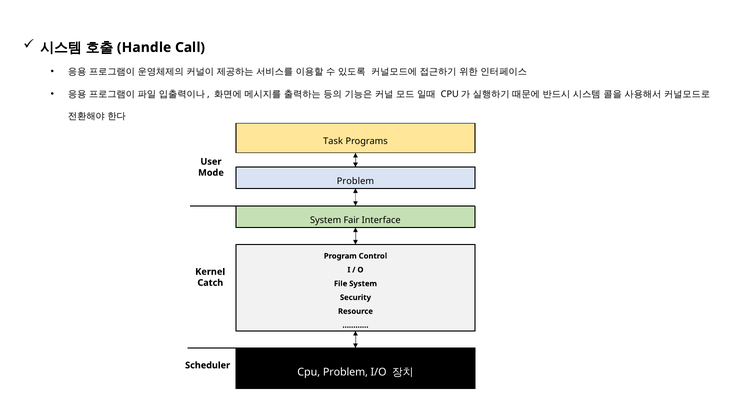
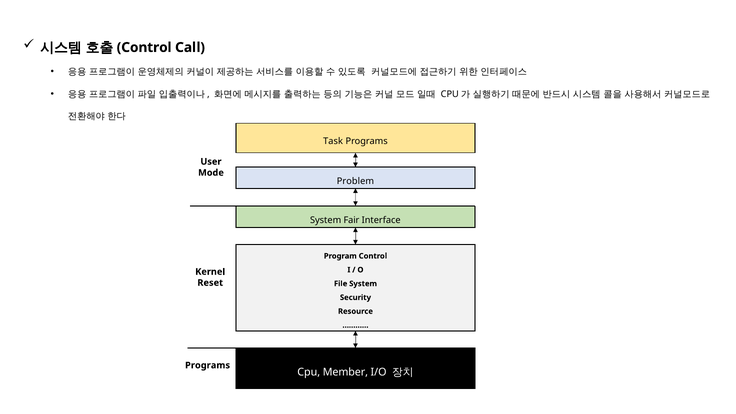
Handle: Handle -> Control (144, 47)
Catch: Catch -> Reset (210, 283)
Scheduler: Scheduler -> Programs (208, 365)
Cpu Problem: Problem -> Member (345, 372)
